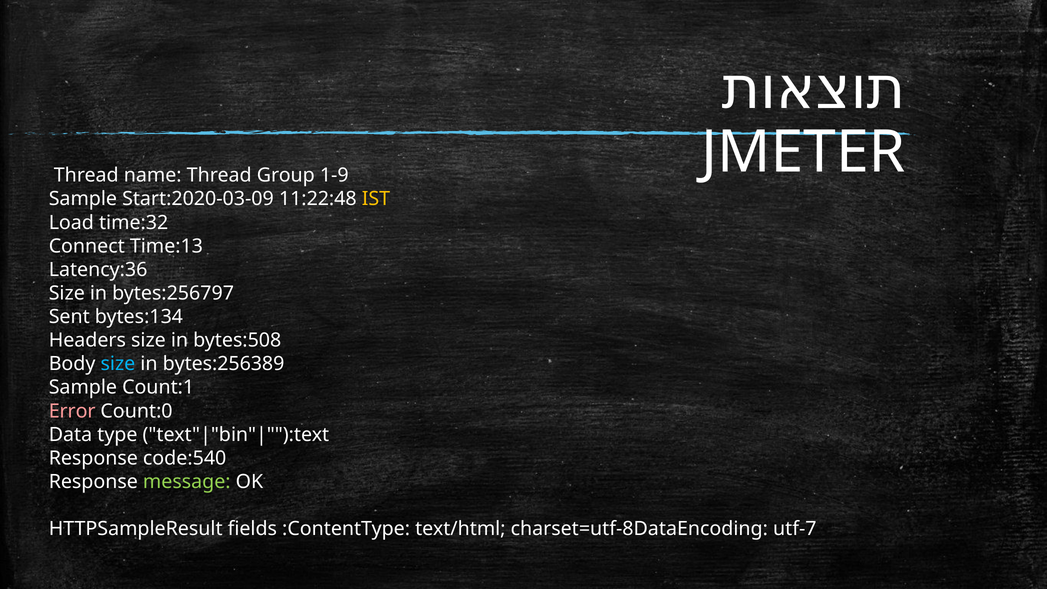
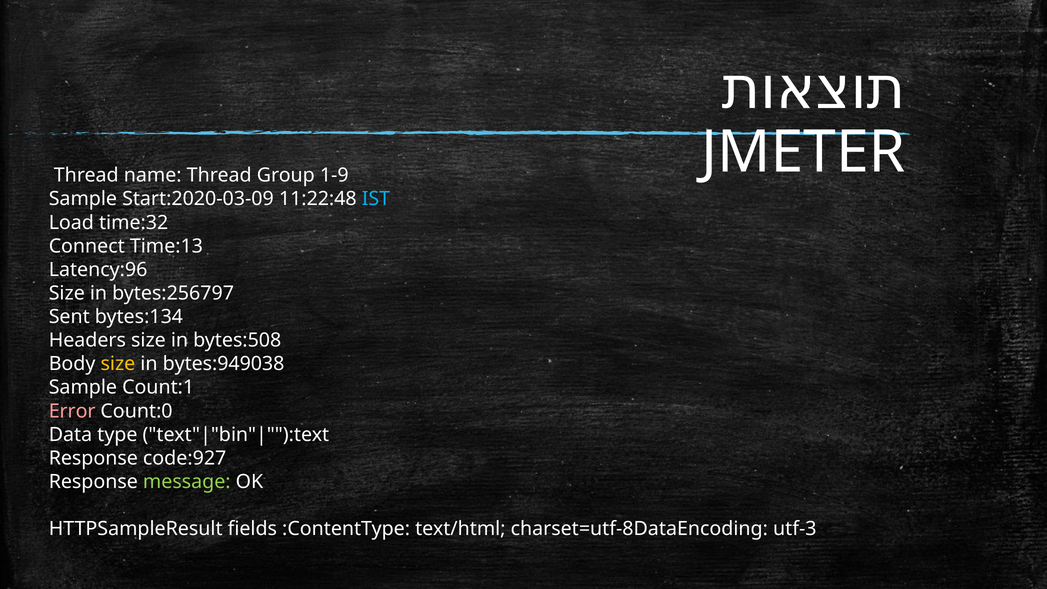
IST colour: yellow -> light blue (376, 199)
Latency:36: Latency:36 -> Latency:96 (98, 270)
size colour: light blue -> yellow (118, 364)
bytes:256389: bytes:256389 -> bytes:949038 (224, 364)
code:540: code:540 -> code:927 (185, 458)
utf-7: utf-7 -> utf-3 (795, 529)
